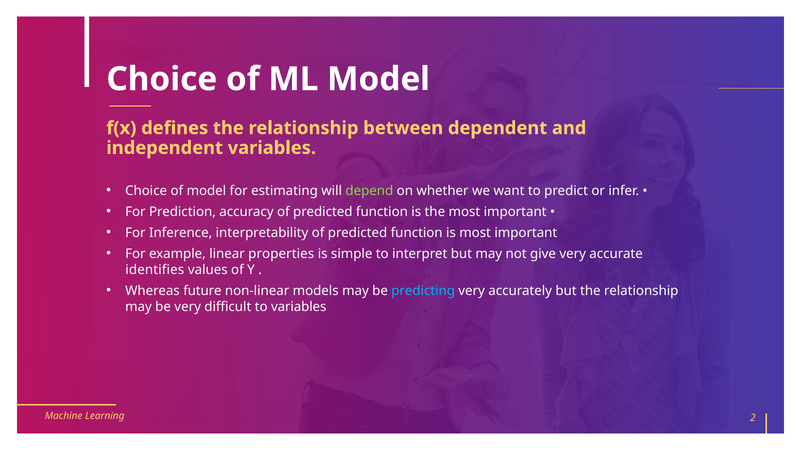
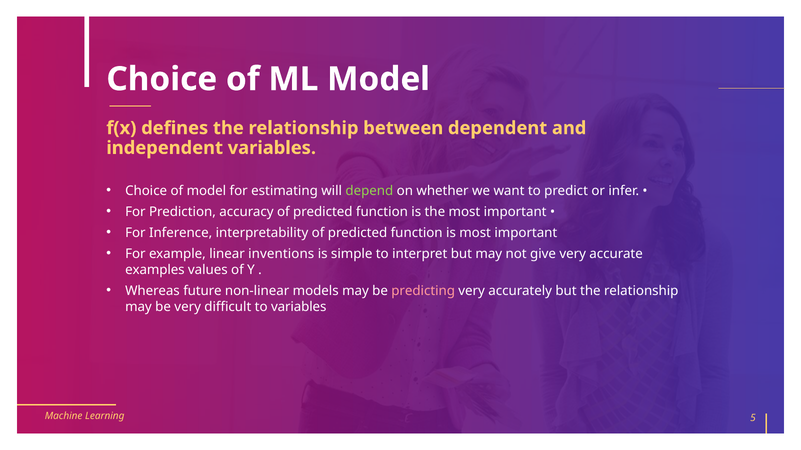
properties: properties -> inventions (281, 254)
identifies: identifies -> examples (155, 270)
predicting colour: light blue -> pink (423, 291)
2: 2 -> 5 (753, 418)
